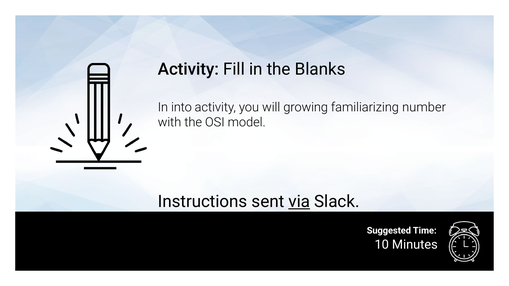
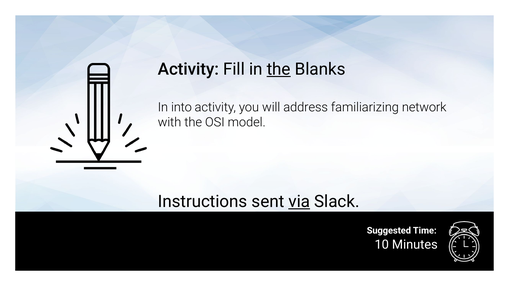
the underline: none -> present (279, 69)
growing: growing -> address (306, 107)
number: number -> network (424, 107)
